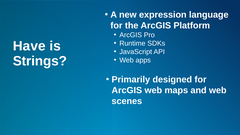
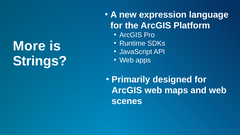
Have: Have -> More (29, 46)
